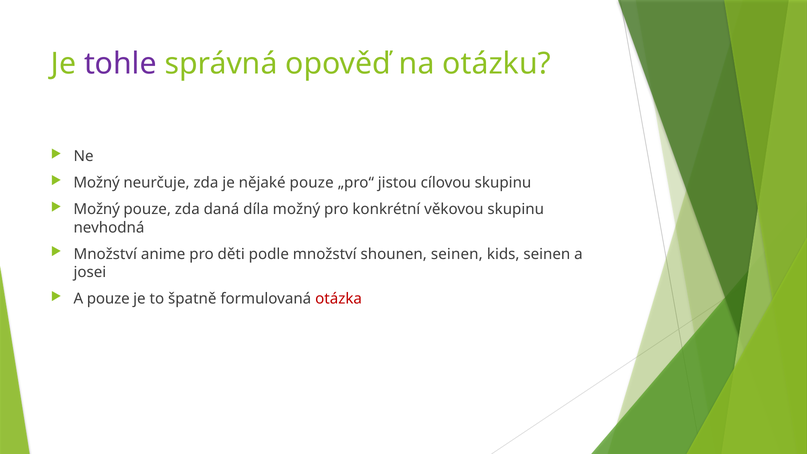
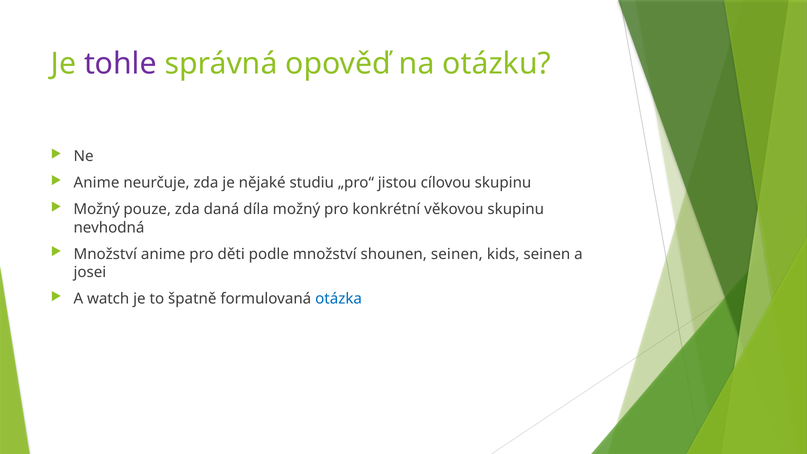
Možný: Možný -> Anime (97, 183)
nějaké pouze: pouze -> studiu (312, 183)
A pouze: pouze -> watch (108, 299)
otázka colour: red -> blue (339, 299)
